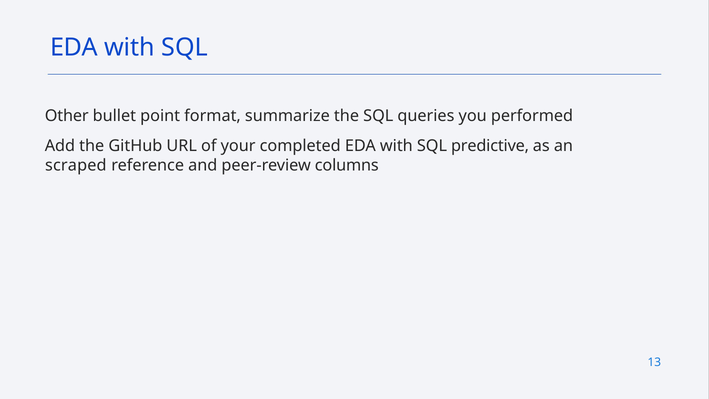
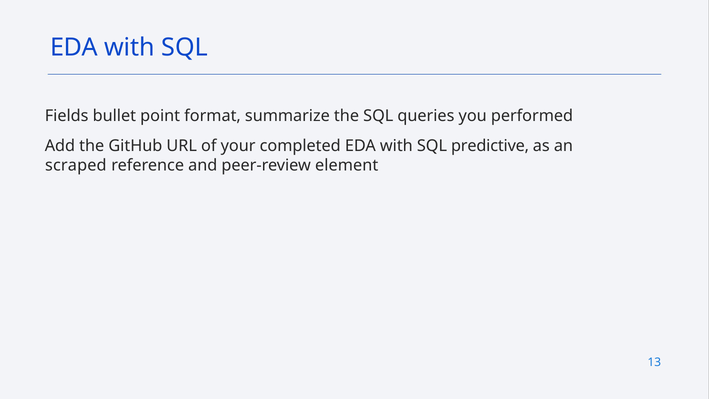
Other: Other -> Fields (67, 116)
columns: columns -> element (347, 165)
